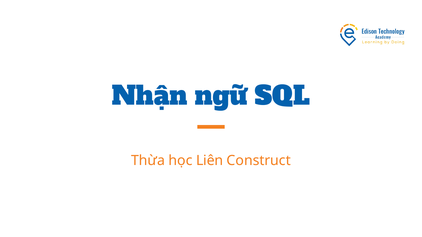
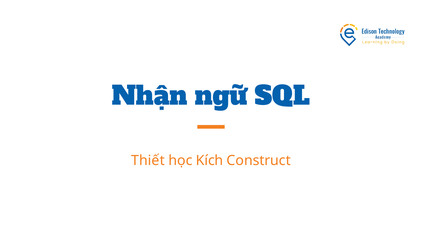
Thừa: Thừa -> Thiết (148, 161)
Liên: Liên -> Kích (210, 161)
